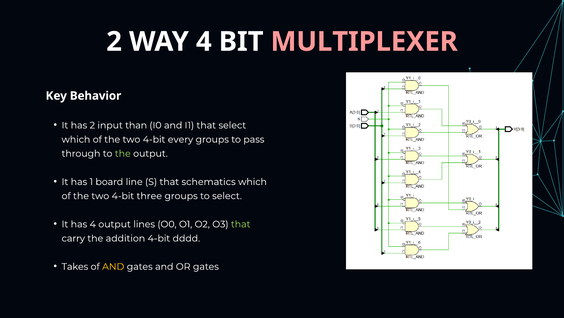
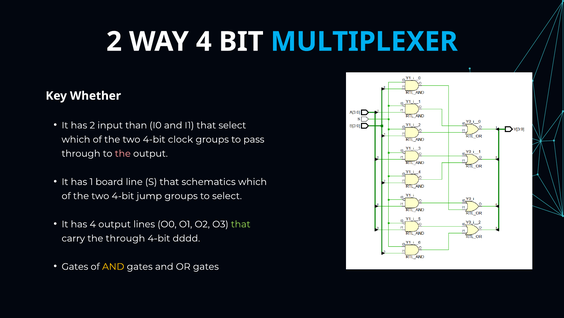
MULTIPLEXER colour: pink -> light blue (364, 42)
Behavior: Behavior -> Whether (95, 96)
every: every -> clock (180, 139)
the colour: light green -> pink (123, 153)
three: three -> jump (149, 196)
the addition: addition -> through (125, 238)
Takes: Takes -> Gates (75, 266)
